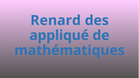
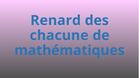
appliqué: appliqué -> chacune (59, 35)
